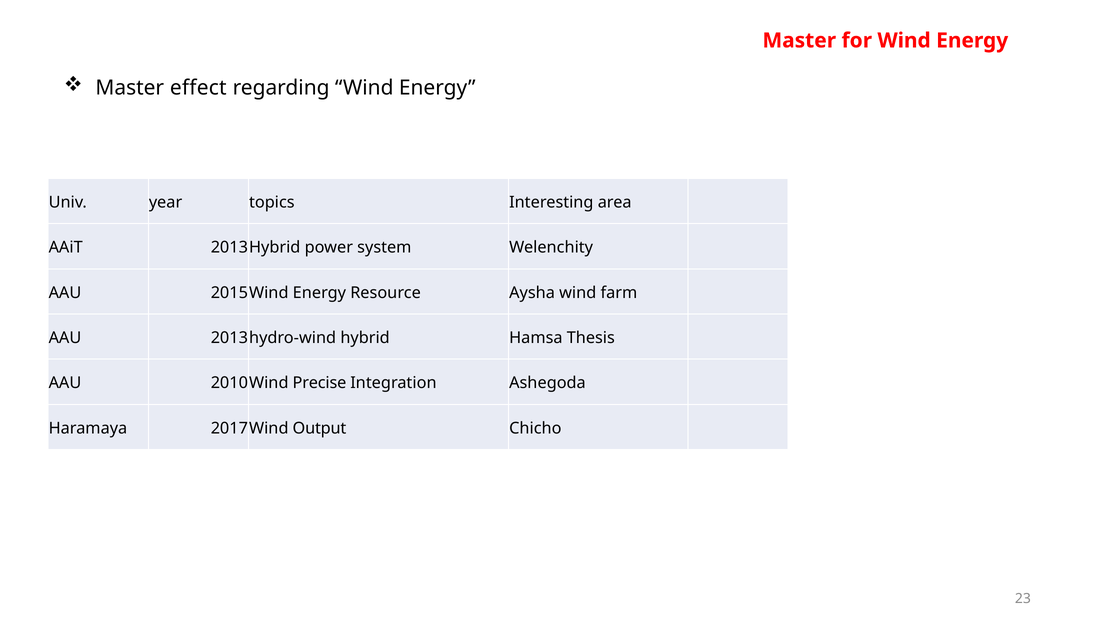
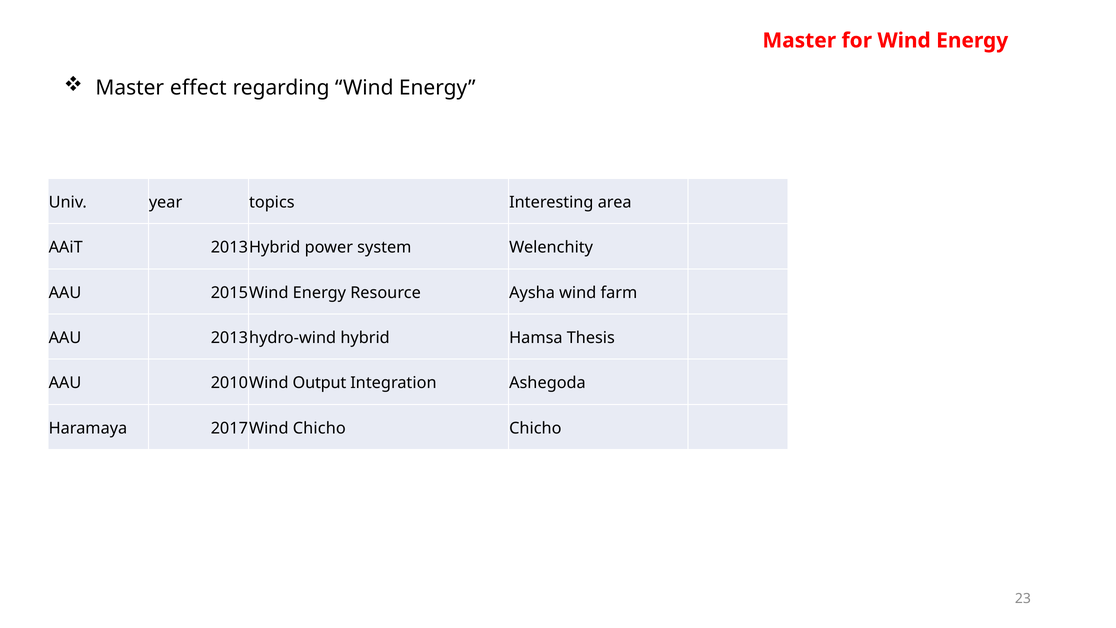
Precise: Precise -> Output (319, 383)
Output: Output -> Chicho (319, 428)
